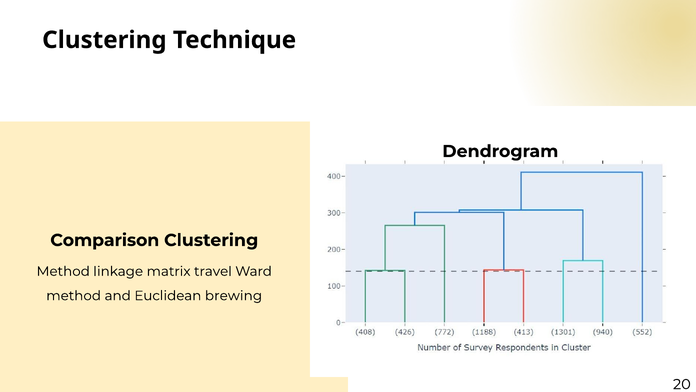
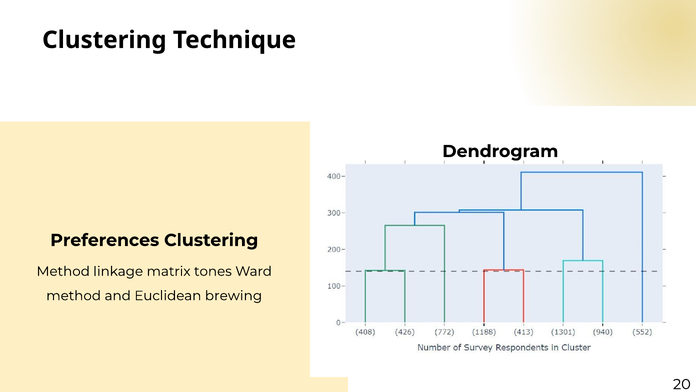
Comparison: Comparison -> Preferences (105, 240)
travel: travel -> tones (213, 271)
